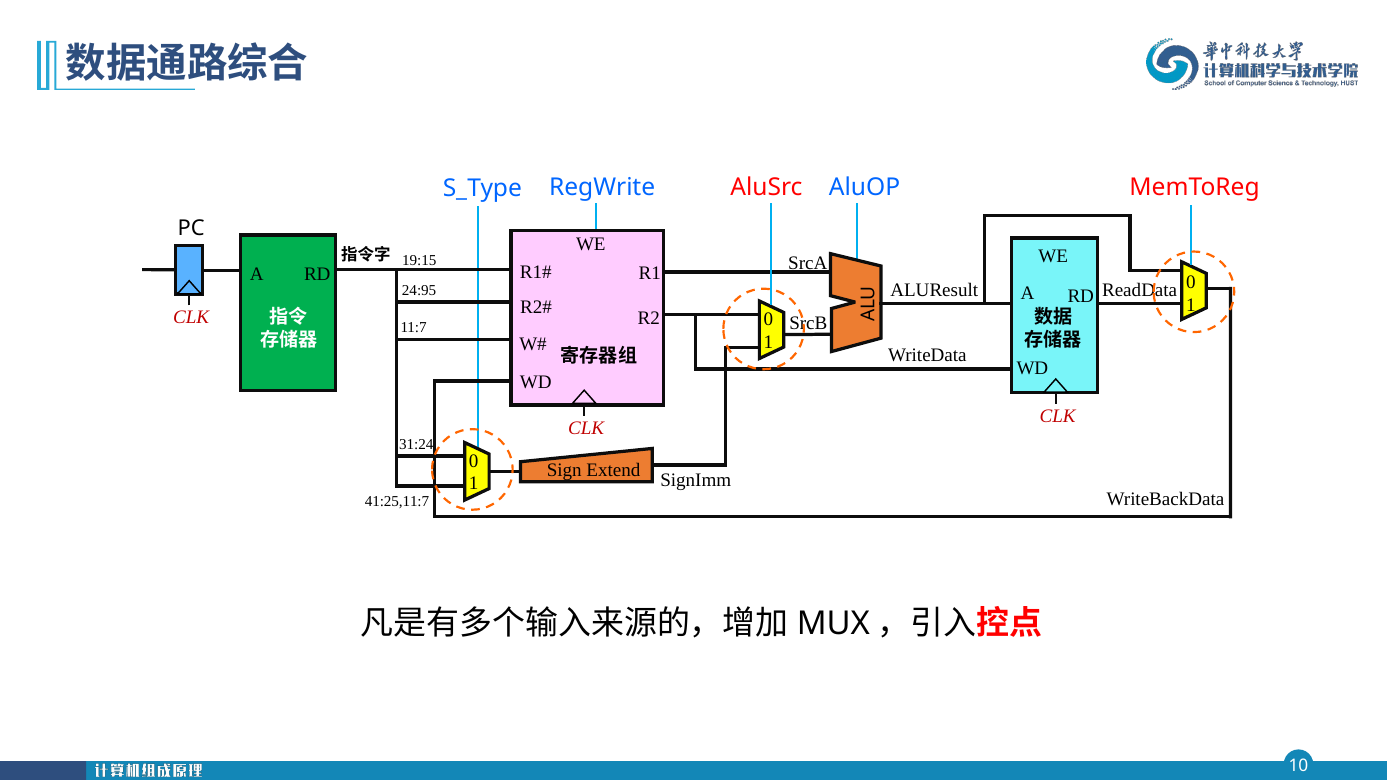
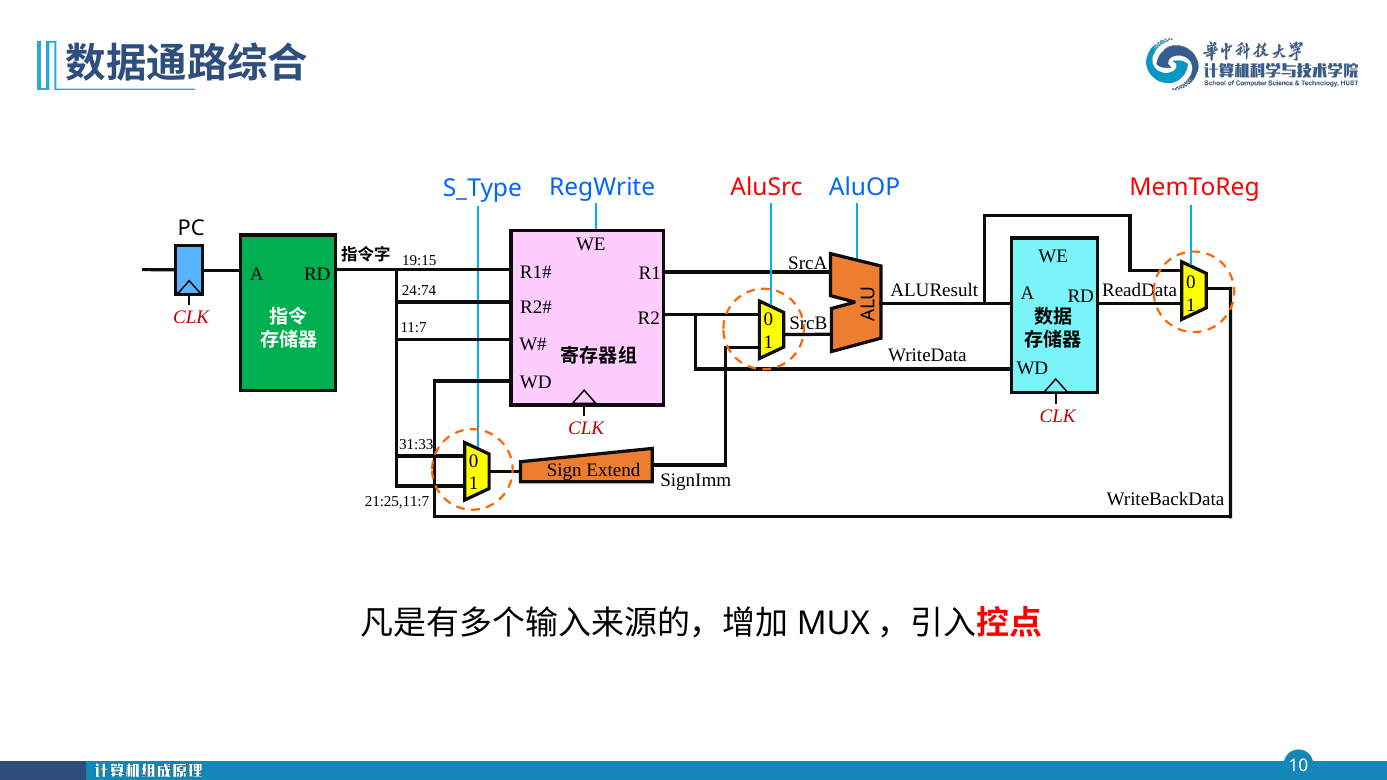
24:95: 24:95 -> 24:74 (419, 291)
31:24: 31:24 -> 31:33 (416, 445)
41:25,11:7: 41:25,11:7 -> 21:25,11:7 (397, 501)
